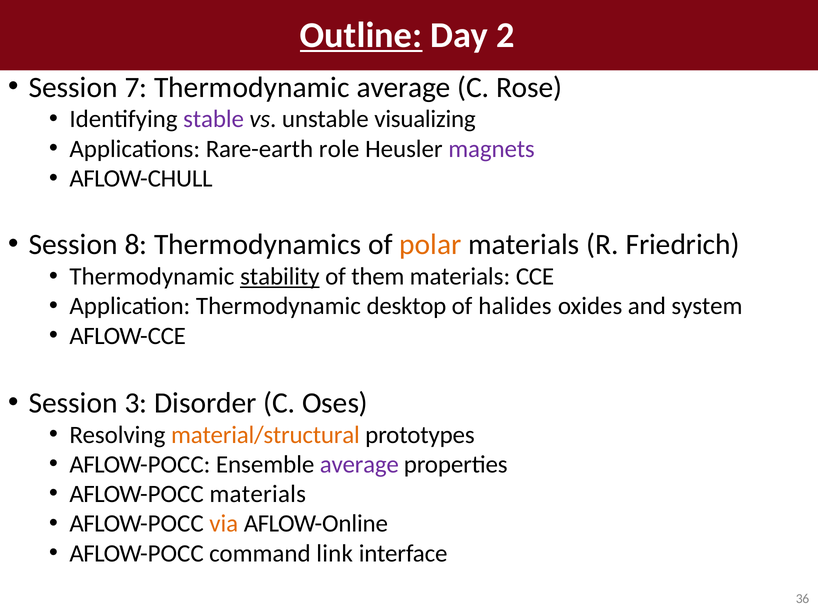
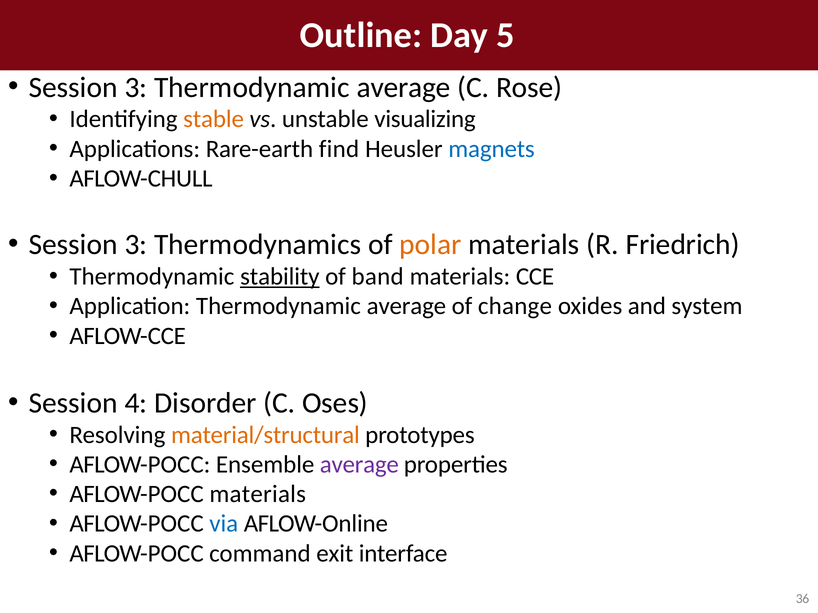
Outline underline: present -> none (361, 35)
2: 2 -> 5 (505, 35)
7: 7 -> 3 (136, 87)
stable colour: purple -> orange (214, 119)
role: role -> find (339, 149)
magnets colour: purple -> blue (492, 149)
8: 8 -> 3 (136, 245)
them: them -> band (378, 277)
Application Thermodynamic desktop: desktop -> average (406, 306)
halides: halides -> change (515, 306)
3: 3 -> 4 (136, 403)
via colour: orange -> blue (224, 524)
link: link -> exit (335, 554)
